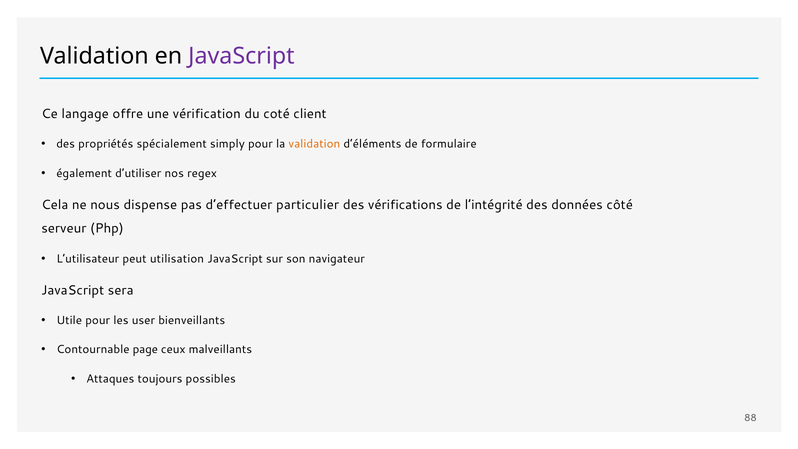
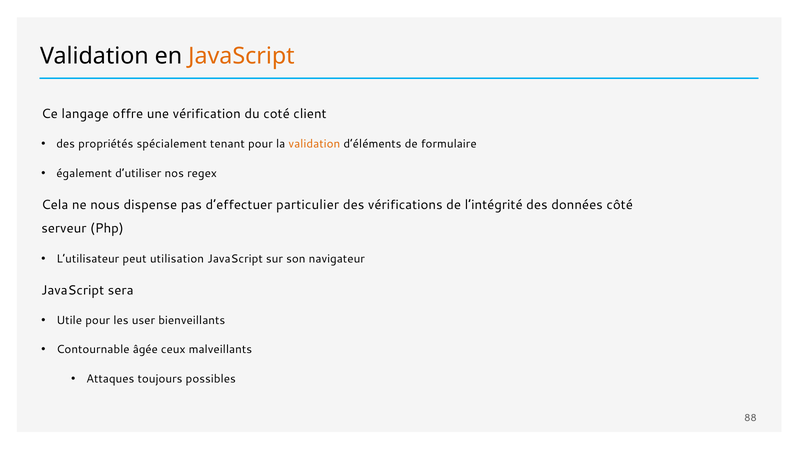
JavaScript colour: purple -> orange (241, 56)
simply: simply -> tenant (227, 144)
page: page -> âgée (145, 350)
